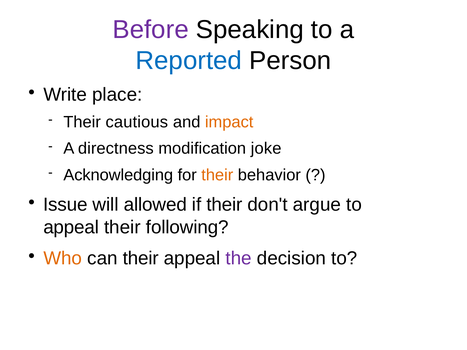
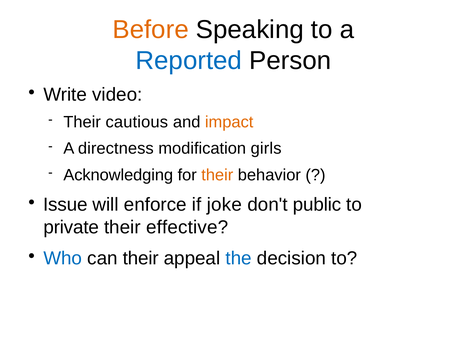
Before colour: purple -> orange (151, 29)
place: place -> video (117, 95)
joke: joke -> girls (266, 149)
allowed: allowed -> enforce (155, 205)
if their: their -> joke (224, 205)
argue: argue -> public (317, 205)
appeal: appeal -> private (71, 227)
following: following -> effective (187, 227)
Who colour: orange -> blue (63, 258)
the colour: purple -> blue (239, 258)
